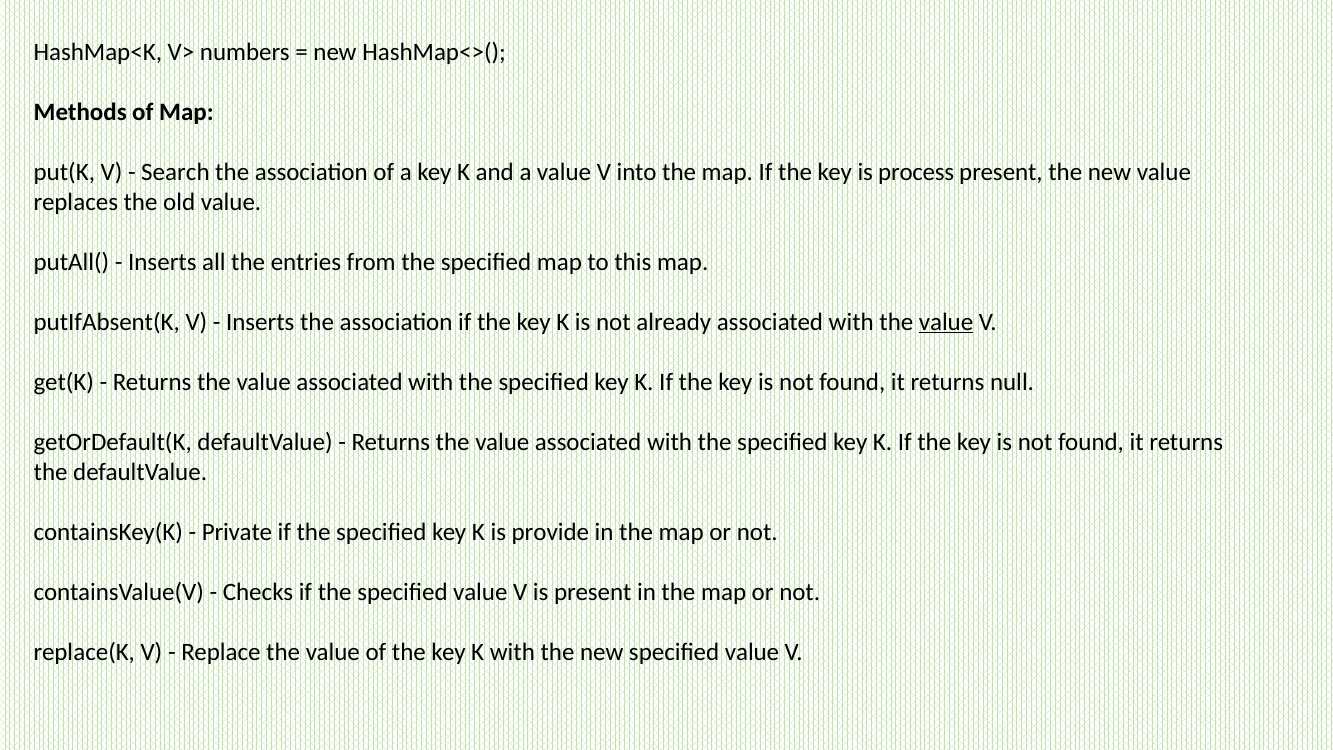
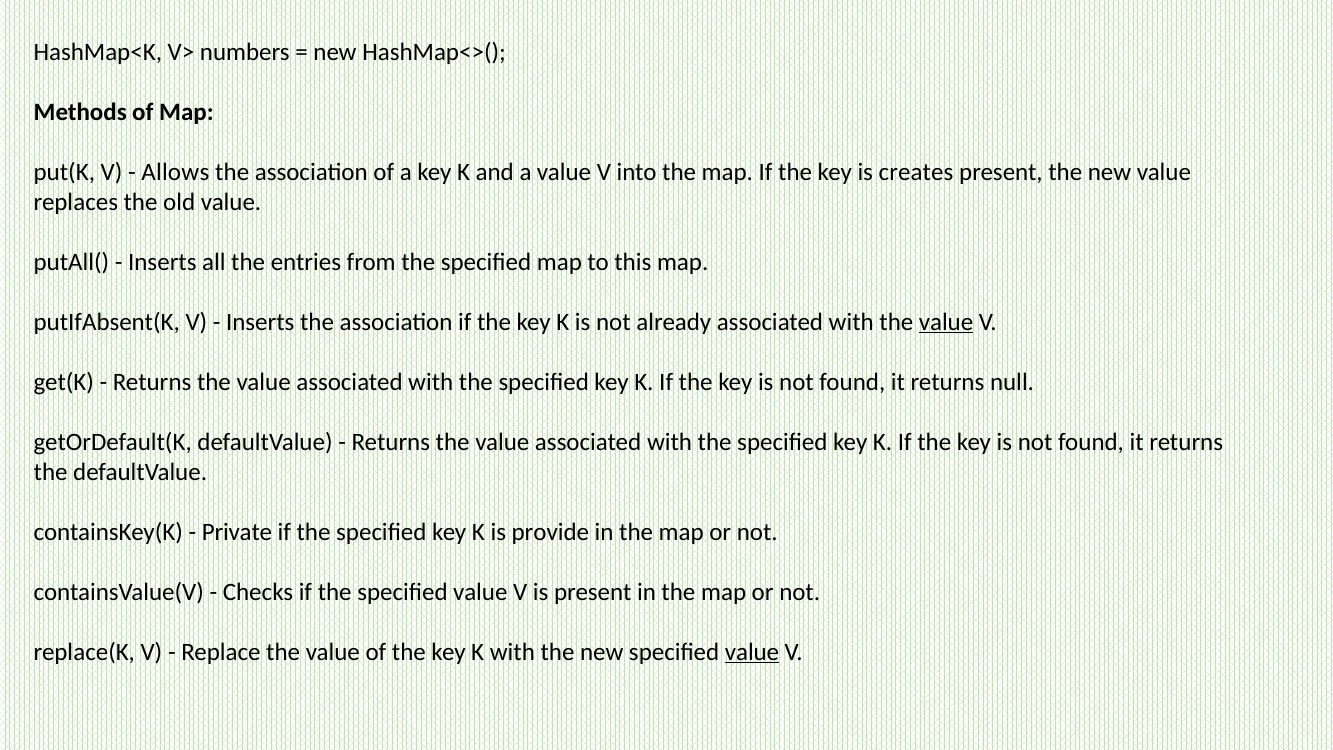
Search: Search -> Allows (175, 172)
process: process -> creates (916, 172)
value underline: none -> present (752, 652)
